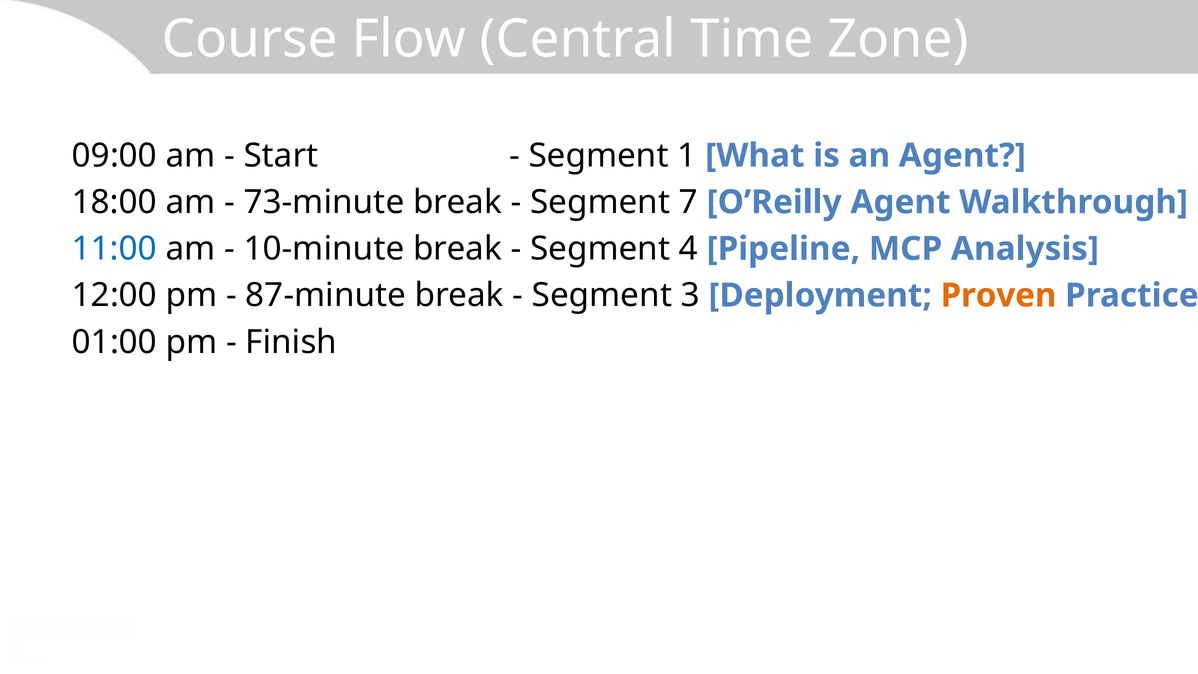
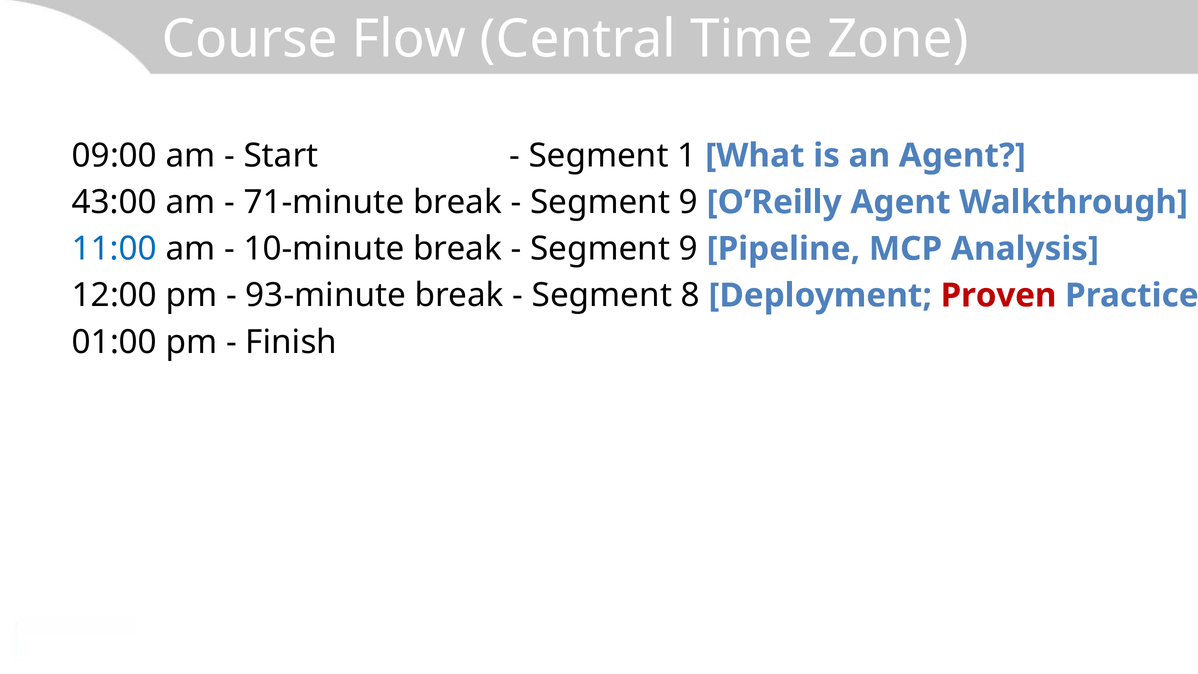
18:00: 18:00 -> 43:00 (114, 202)
73-minute: 73-minute -> 71-minute (324, 202)
7: 7 -> 9 (688, 202)
4: 4 -> 9 (688, 249)
87-minute: 87-minute -> 93-minute (326, 295)
3: 3 -> 8 (690, 295)
Proven colour: orange -> red (999, 295)
